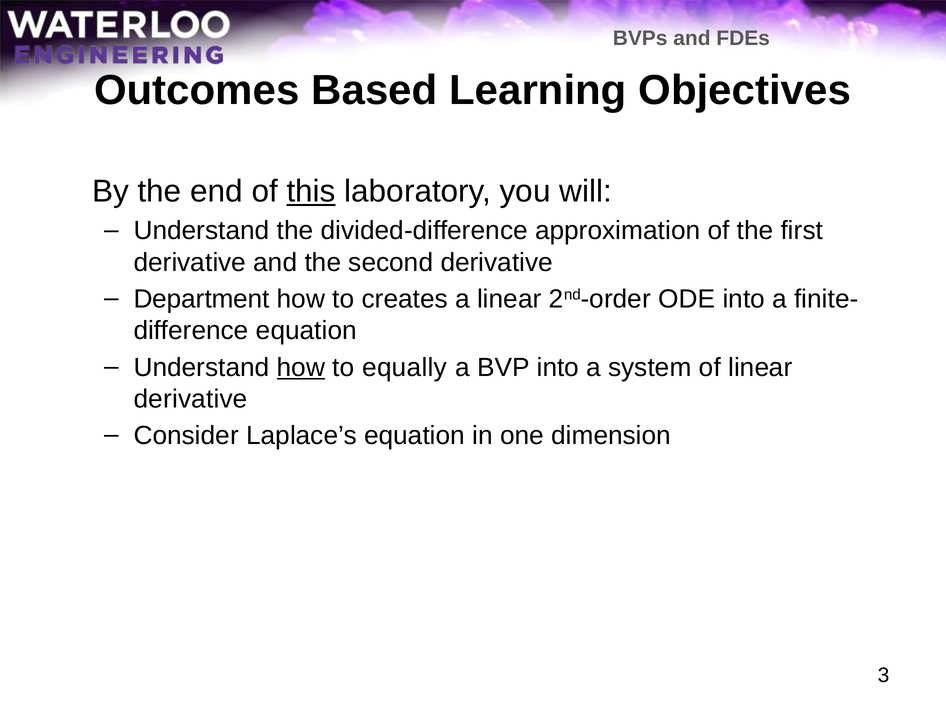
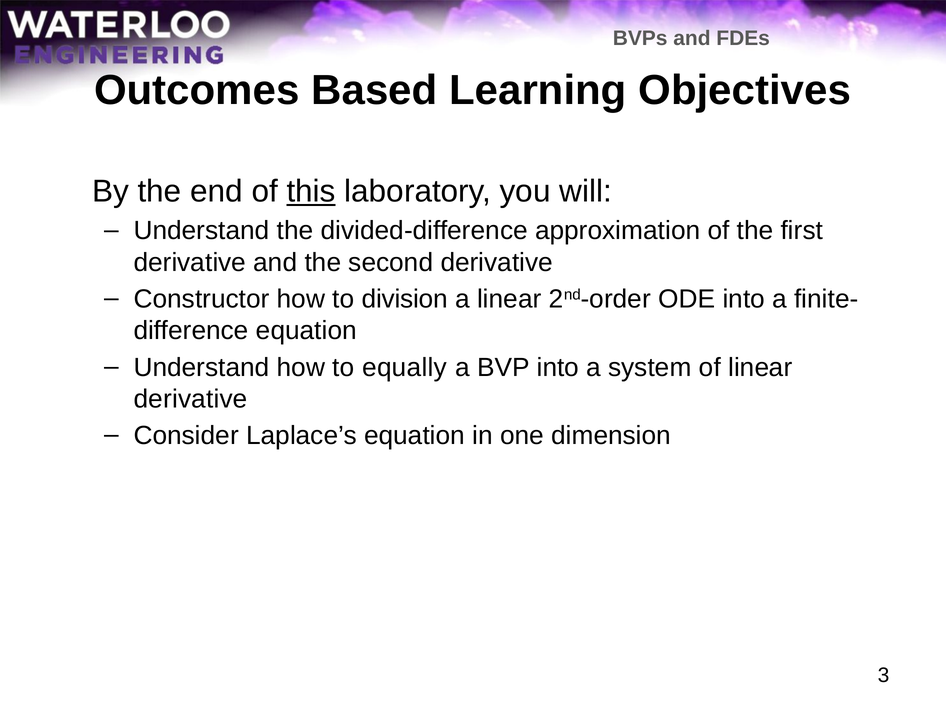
Department: Department -> Constructor (202, 299)
creates: creates -> division (405, 299)
how underline: present -> none (301, 368)
